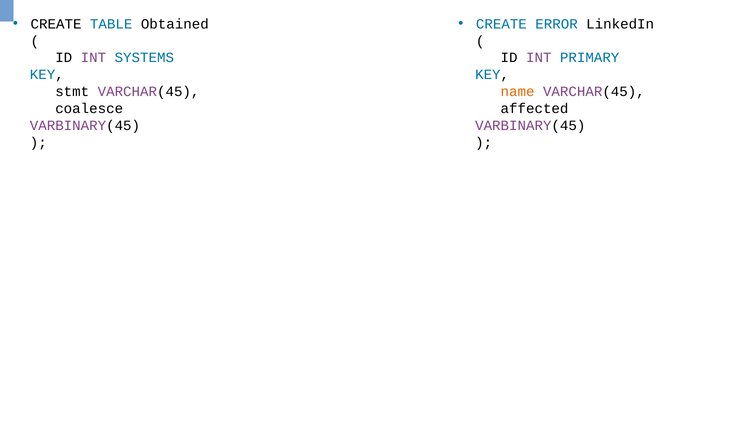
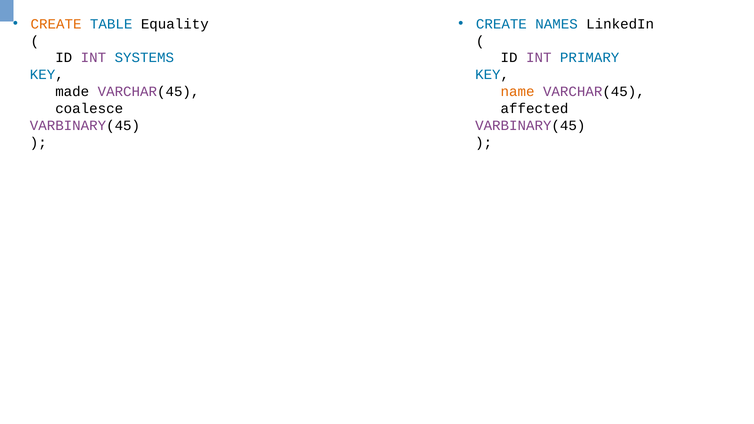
CREATE colour: black -> orange (56, 24)
Obtained: Obtained -> Equality (175, 24)
ERROR: ERROR -> NAMES (557, 24)
stmt: stmt -> made (72, 92)
